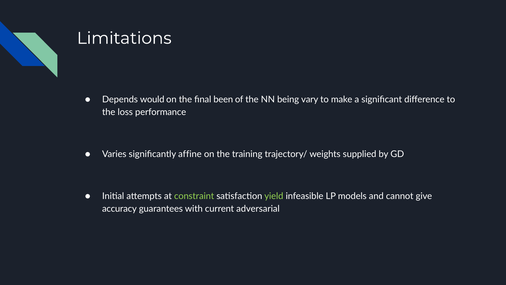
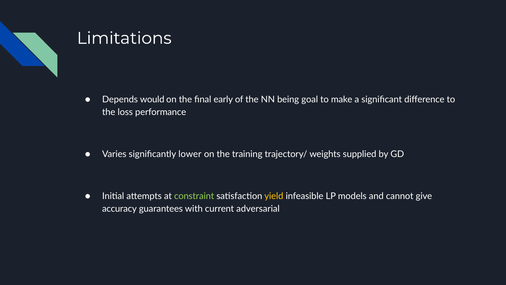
been: been -> early (223, 100)
vary: vary -> goal (310, 100)
affine: affine -> lower (190, 154)
yield colour: light green -> yellow (274, 196)
